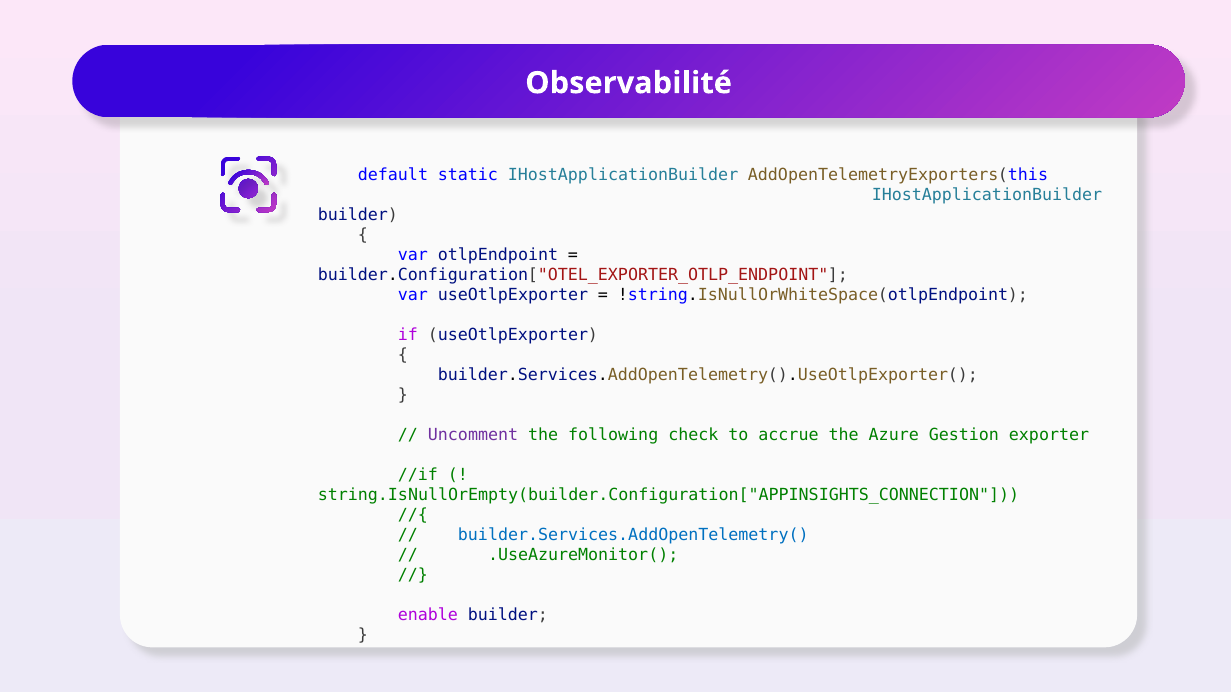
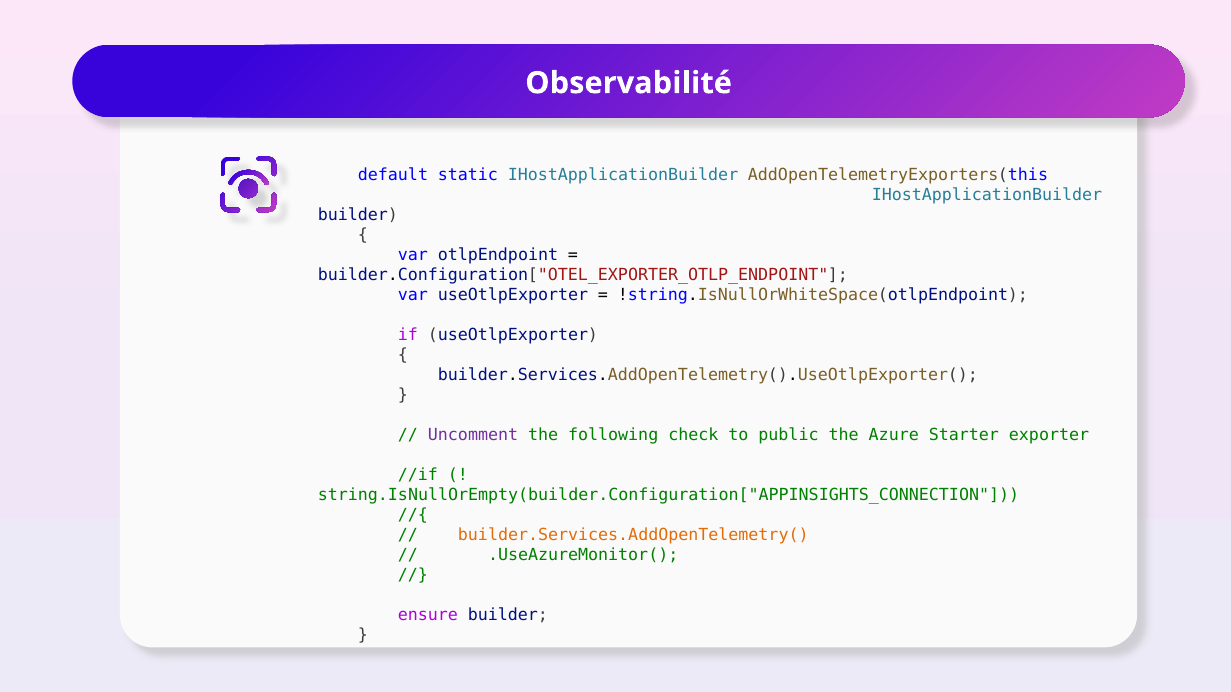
accrue: accrue -> public (789, 435)
Gestion: Gestion -> Starter (964, 435)
builder.Services.AddOpenTelemetry( colour: blue -> orange (633, 535)
enable: enable -> ensure (428, 616)
